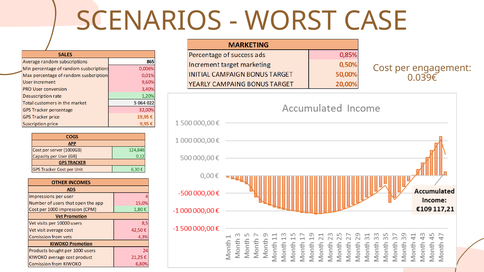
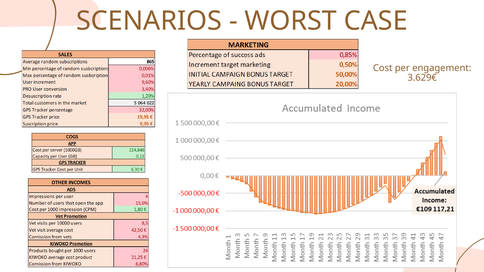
0.039€: 0.039€ -> 3.629€ (422, 78)
